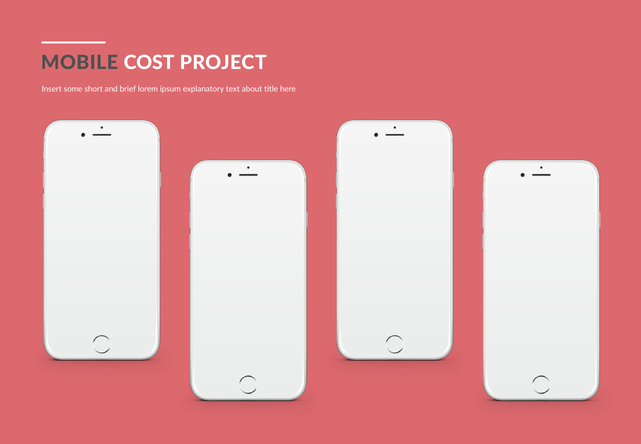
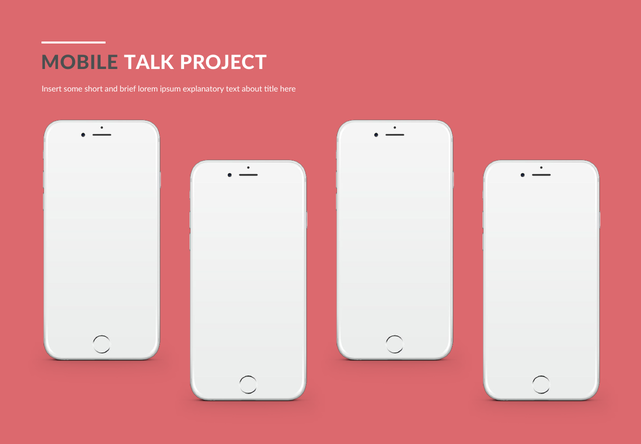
COST: COST -> TALK (149, 63)
